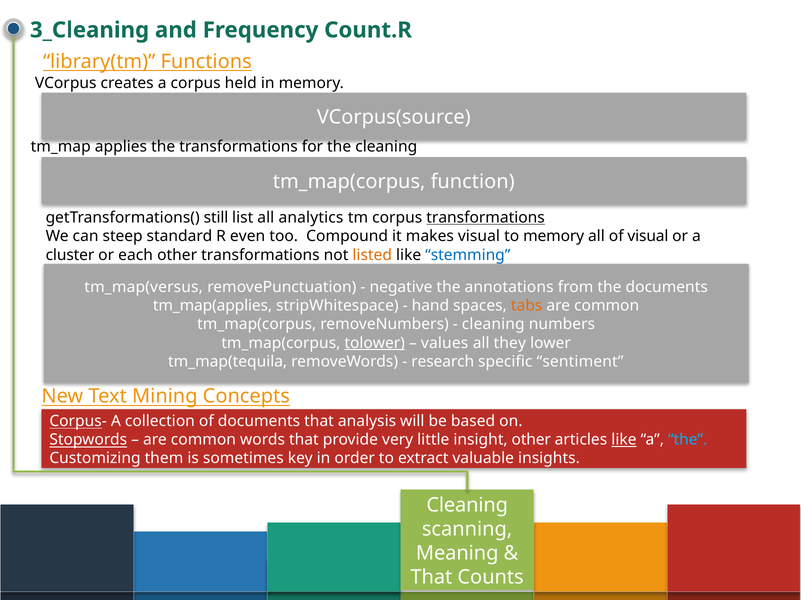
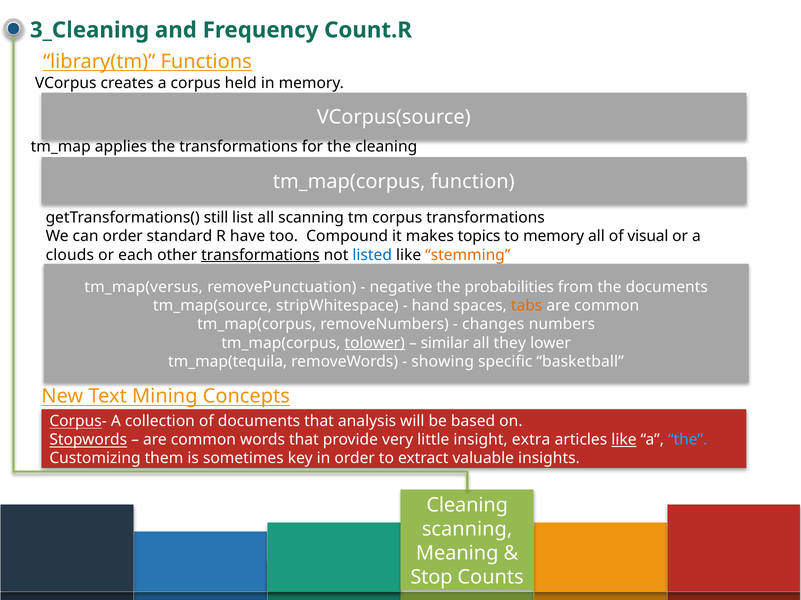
all analytics: analytics -> scanning (311, 218)
transformations underline: present -> none (486, 218)
can steep: steep -> order (123, 237)
even: even -> have (248, 237)
makes visual: visual -> topics (479, 237)
cluster: cluster -> clouds (70, 255)
transformations underline: none -> present (260, 255)
listed colour: orange -> blue (372, 255)
stemming colour: blue -> orange (468, 255)
annotations: annotations -> probabilities (509, 287)
tm_map(applies: tm_map(applies -> tm_map(source (212, 306)
cleaning: cleaning -> changes (493, 325)
values: values -> similar (445, 343)
research: research -> showing (443, 362)
sentiment: sentiment -> basketball (580, 362)
other: other -> extra (531, 440)
That: That -> Stop (431, 578)
